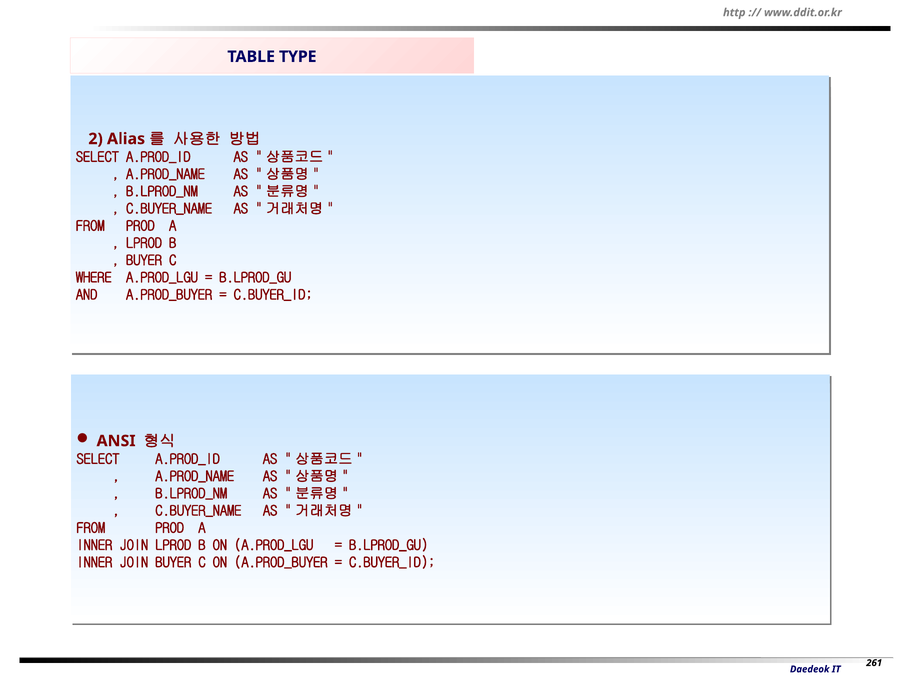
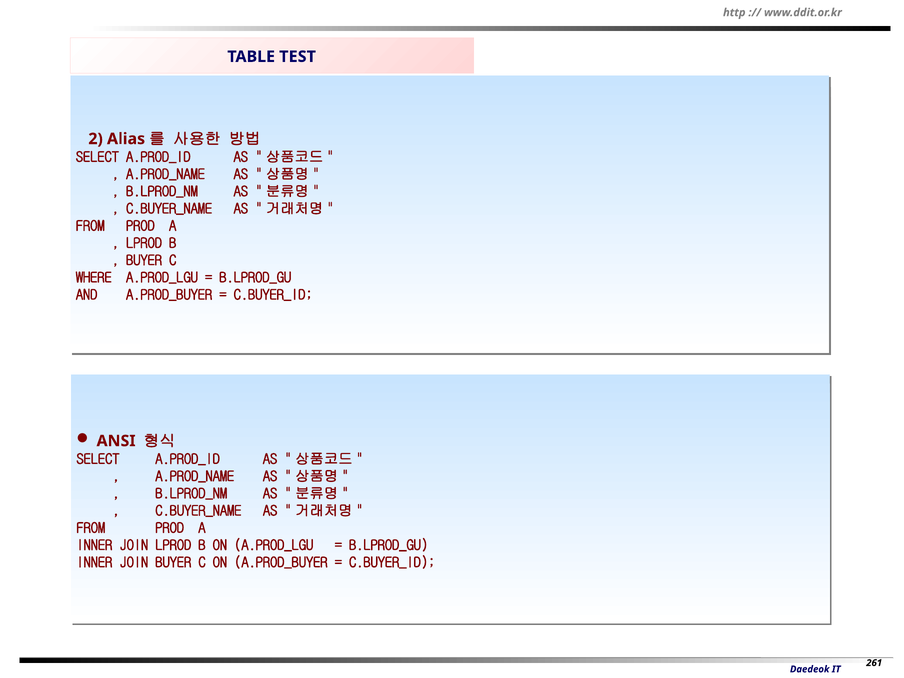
TYPE: TYPE -> TEST (298, 57)
